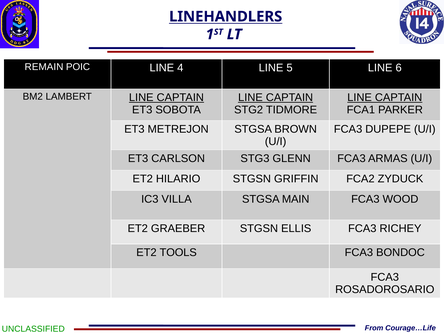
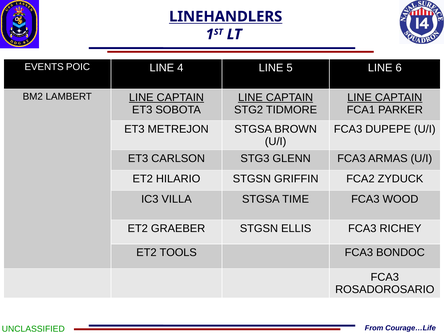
REMAIN: REMAIN -> EVENTS (44, 67)
MAIN: MAIN -> TIME (296, 199)
